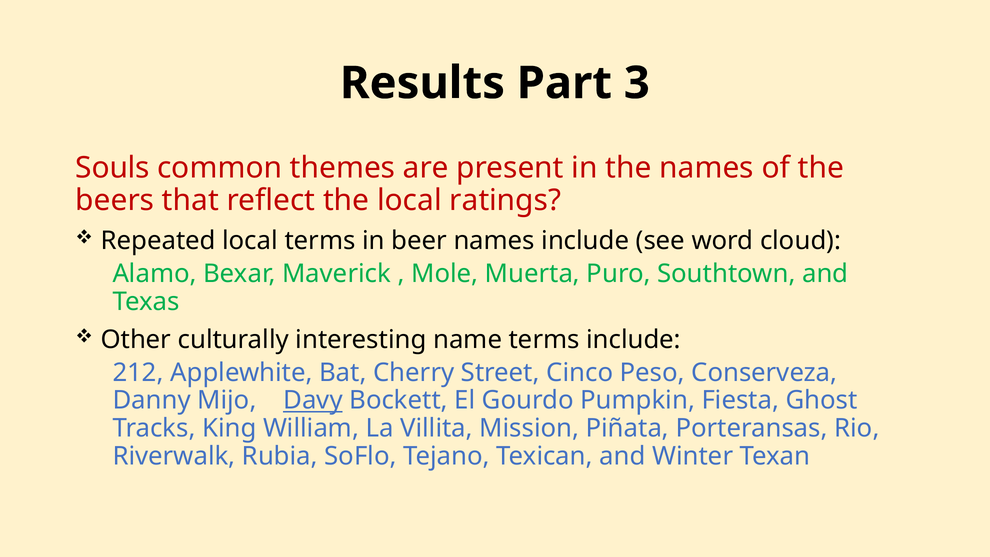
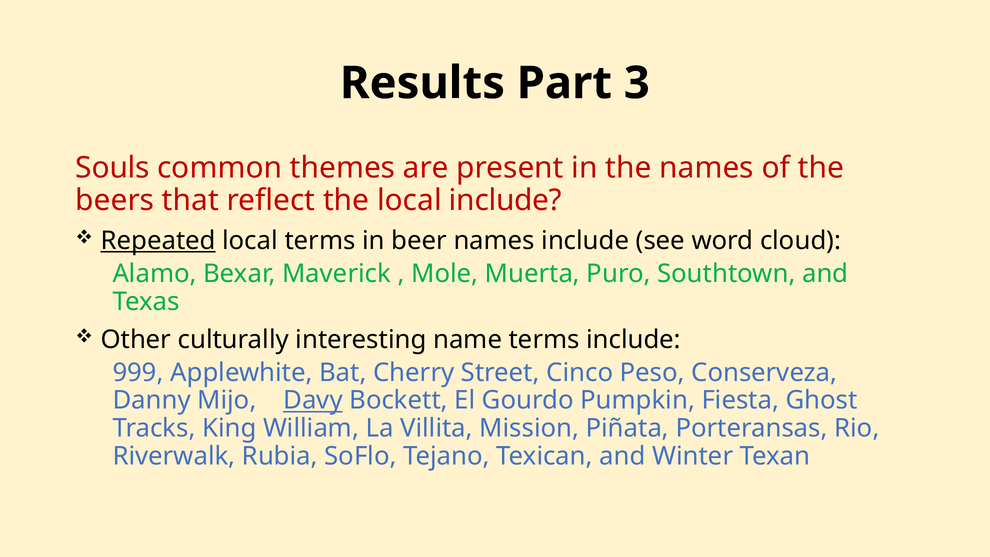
local ratings: ratings -> include (505, 200)
Repeated underline: none -> present (158, 241)
212: 212 -> 999 (138, 373)
